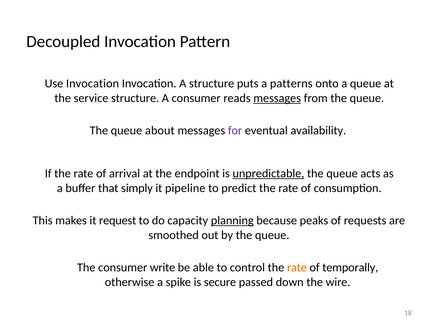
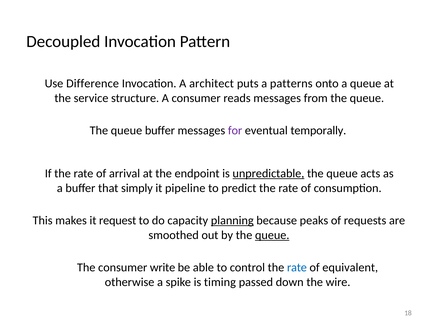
Use Invocation: Invocation -> Difference (93, 84)
A structure: structure -> architect (212, 84)
messages underline: present -> none (277, 98)
queue about: about -> buffer (160, 131)
availability: availability -> temporally (318, 131)
queue underline: none -> present (272, 235)
rate colour: orange -> blue (297, 268)
temporally: temporally -> equivalent (350, 268)
secure: secure -> timing (220, 283)
